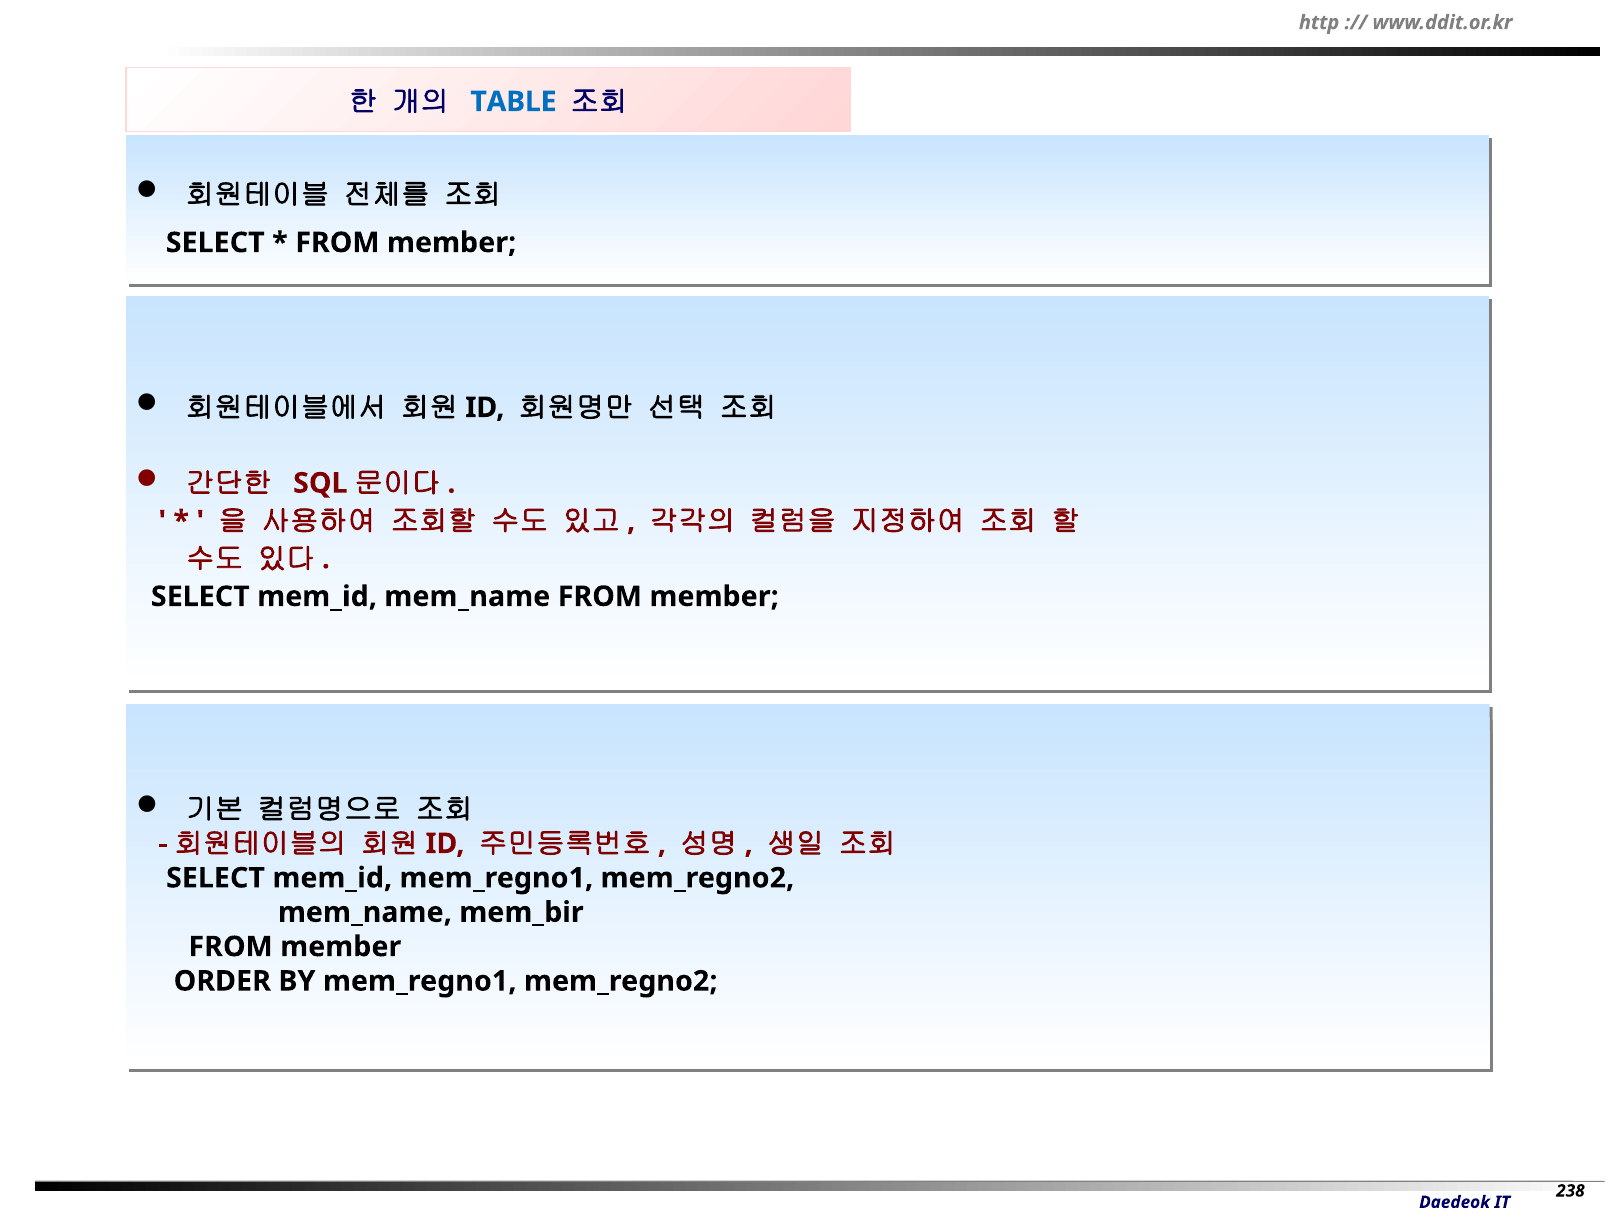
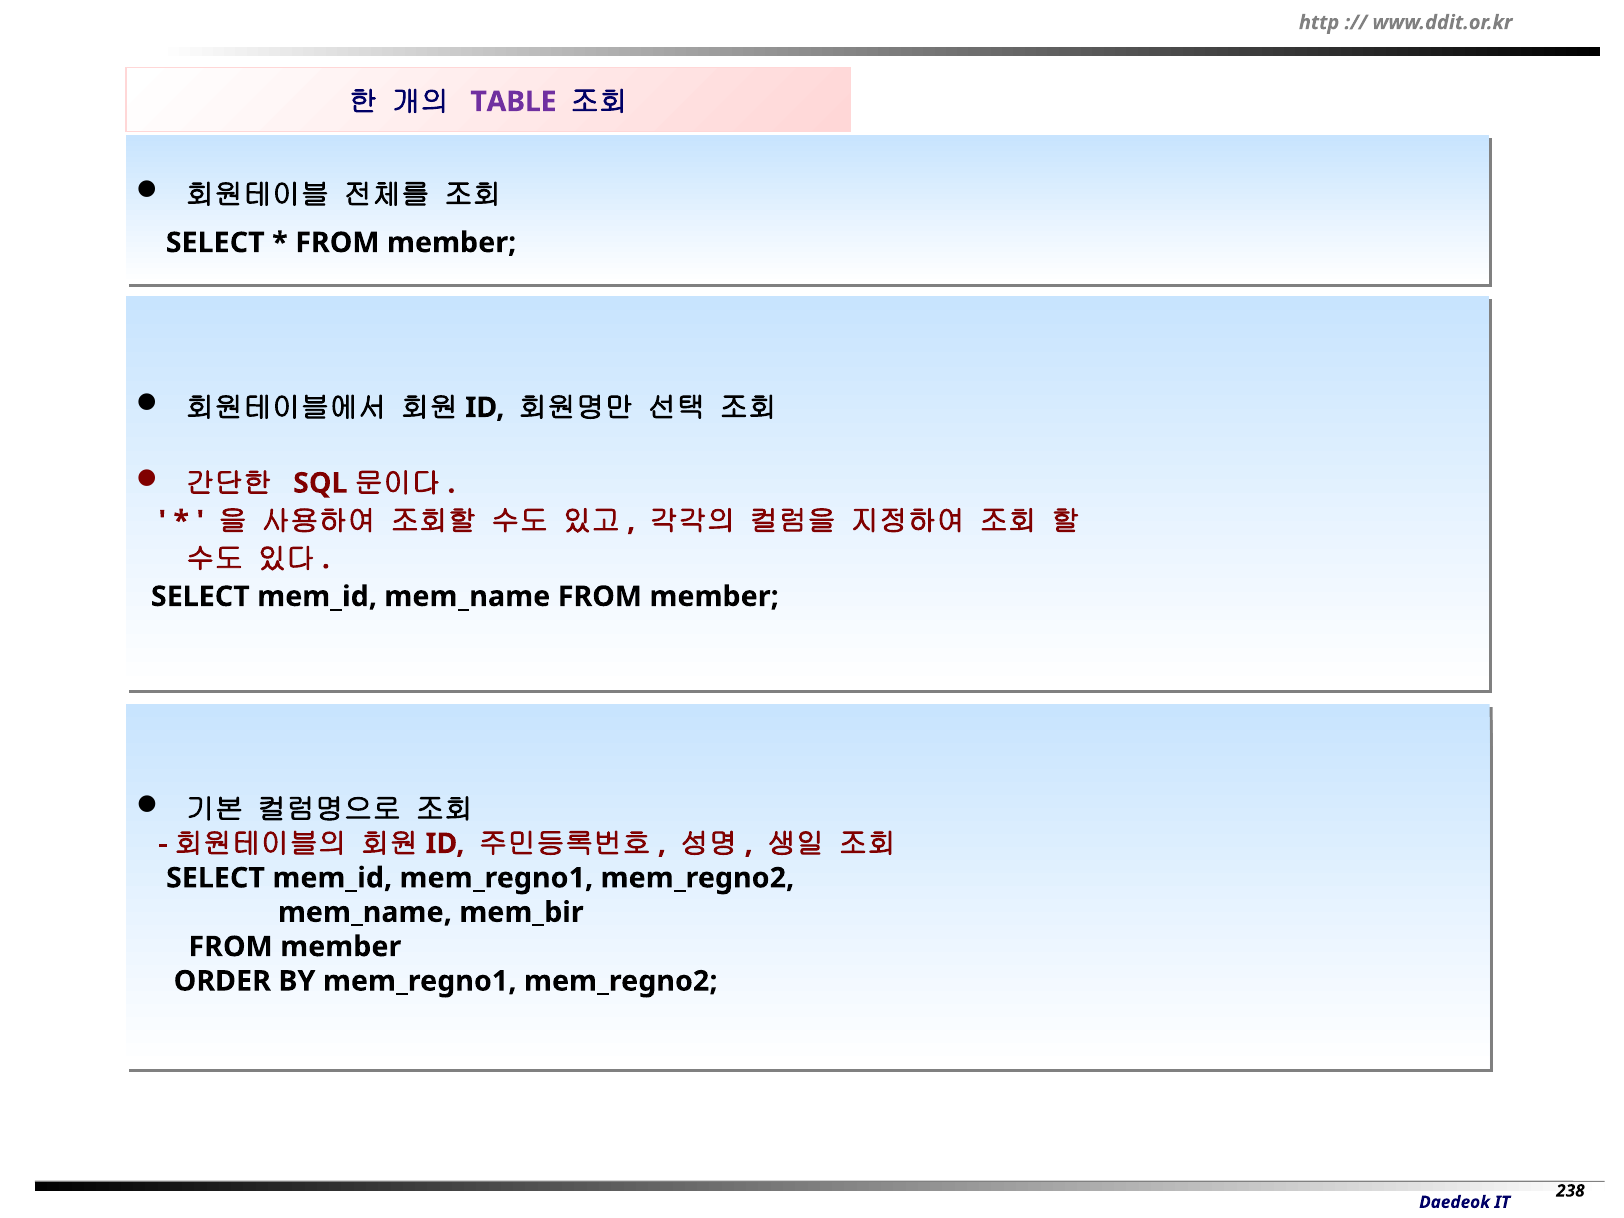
TABLE colour: blue -> purple (513, 102)
